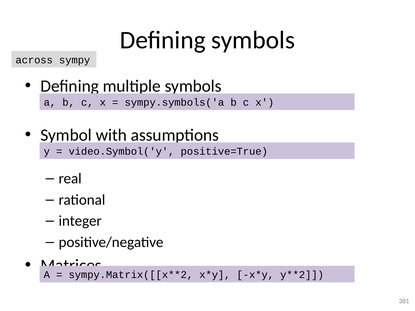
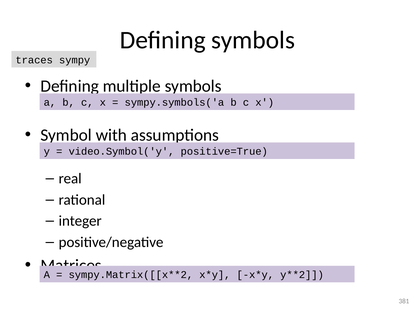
across: across -> traces (34, 60)
